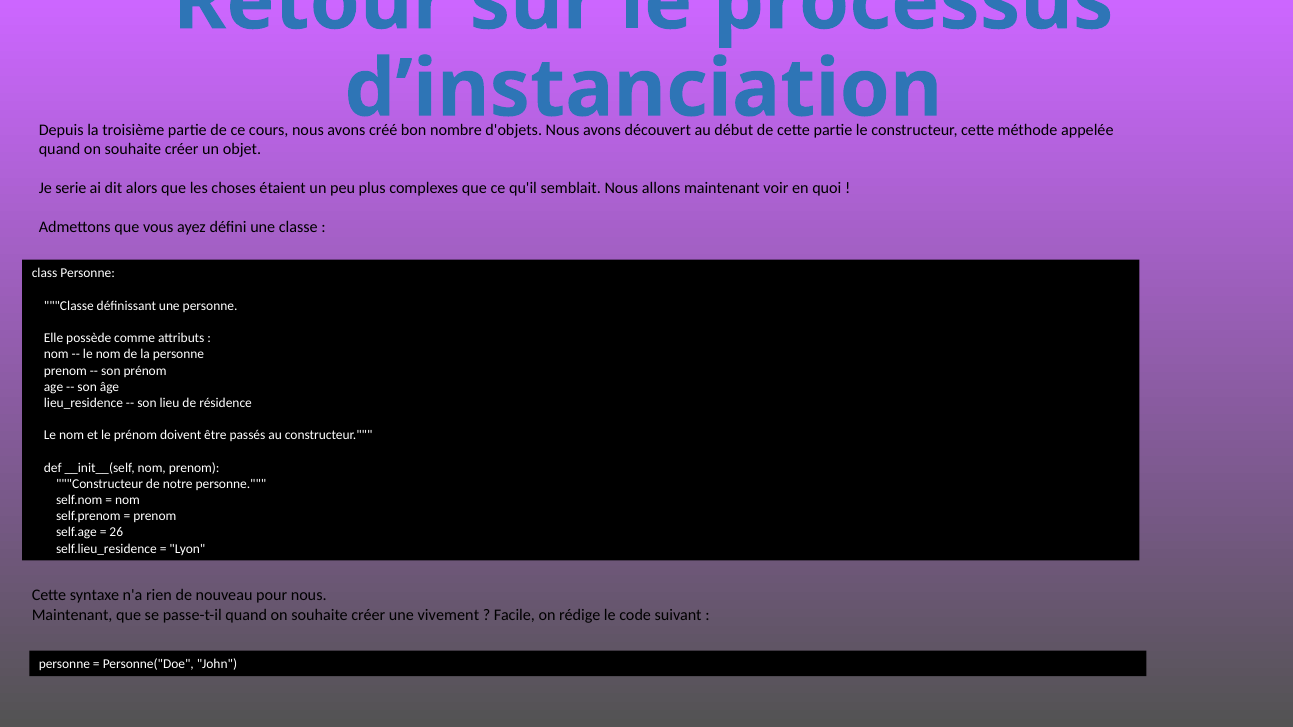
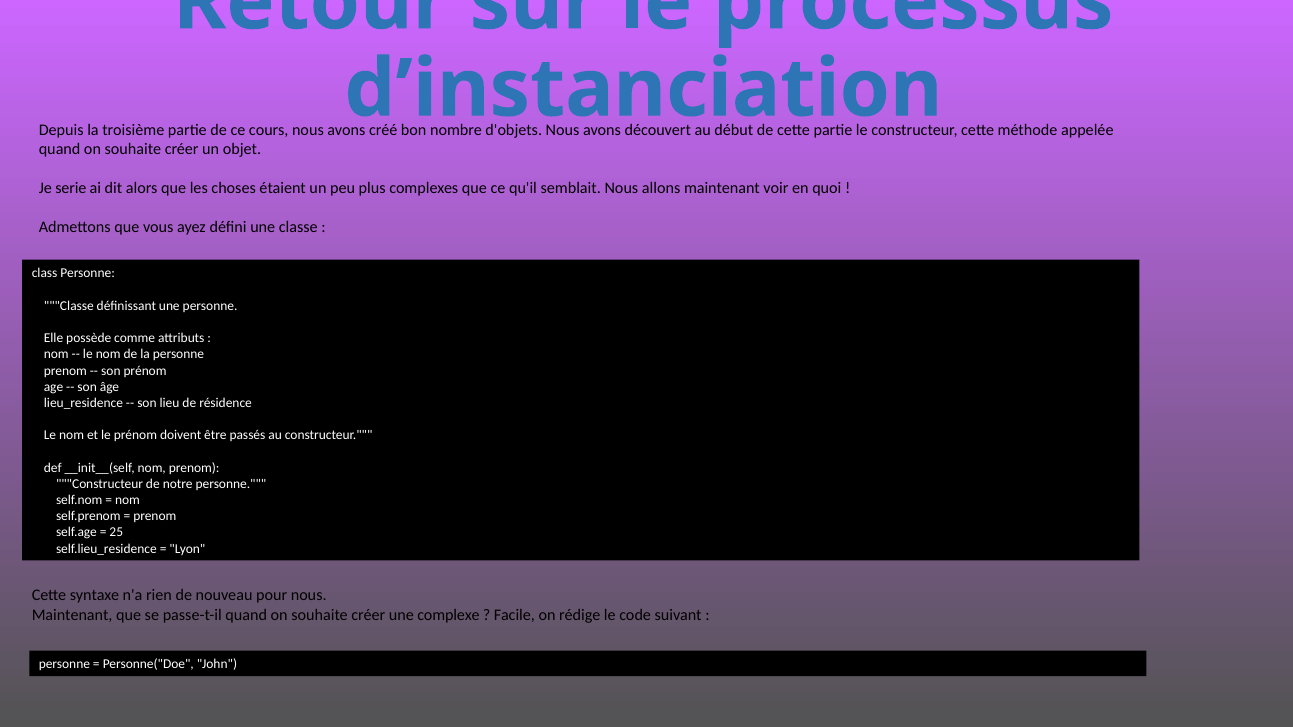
26: 26 -> 25 (116, 533)
vivement: vivement -> complexe (448, 615)
